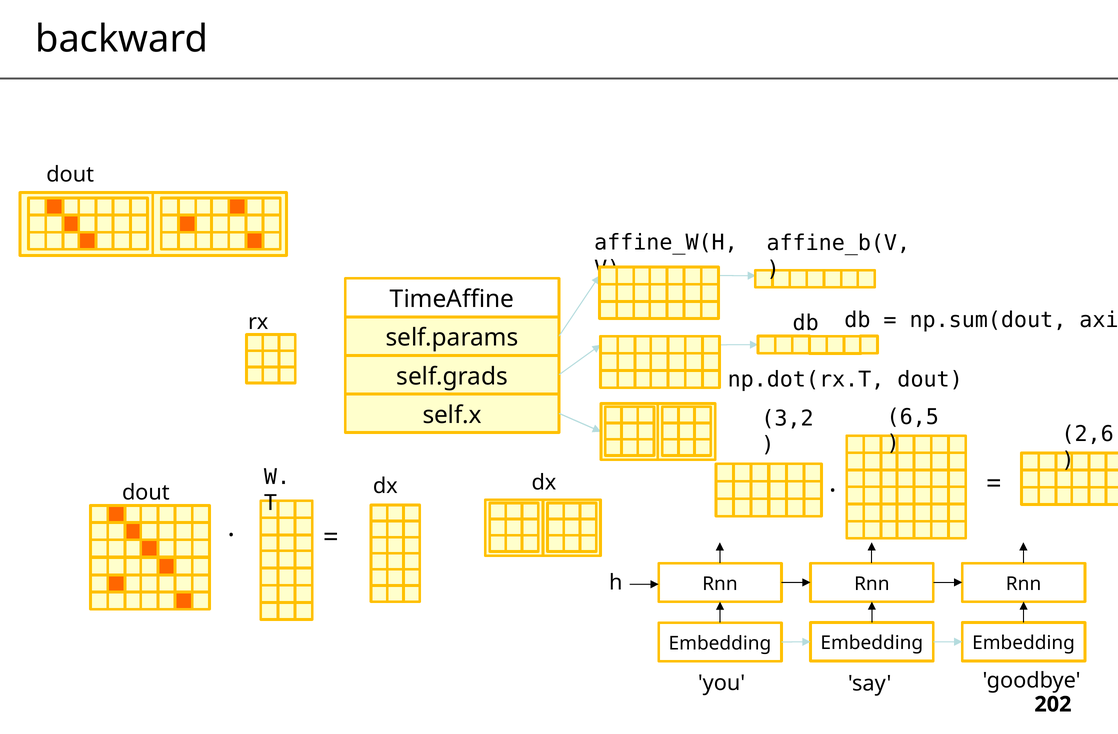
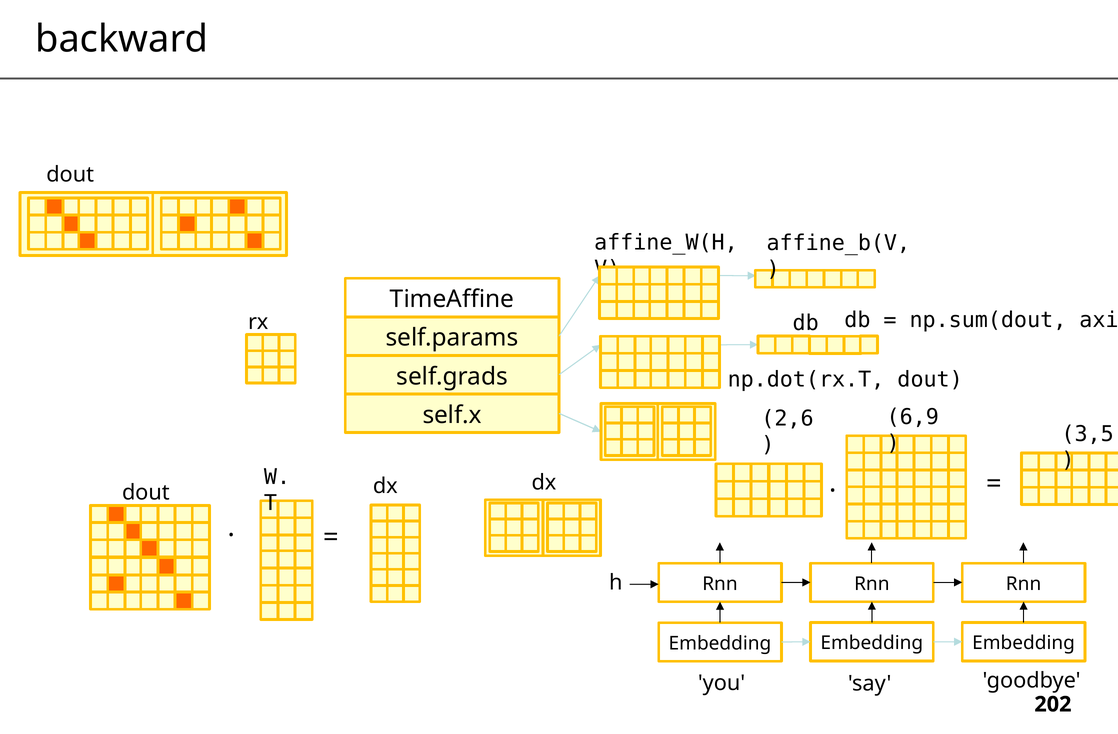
6,5: 6,5 -> 6,9 (913, 417)
3,2: 3,2 -> 2,6 (787, 419)
2,6: 2,6 -> 3,5 (1088, 434)
